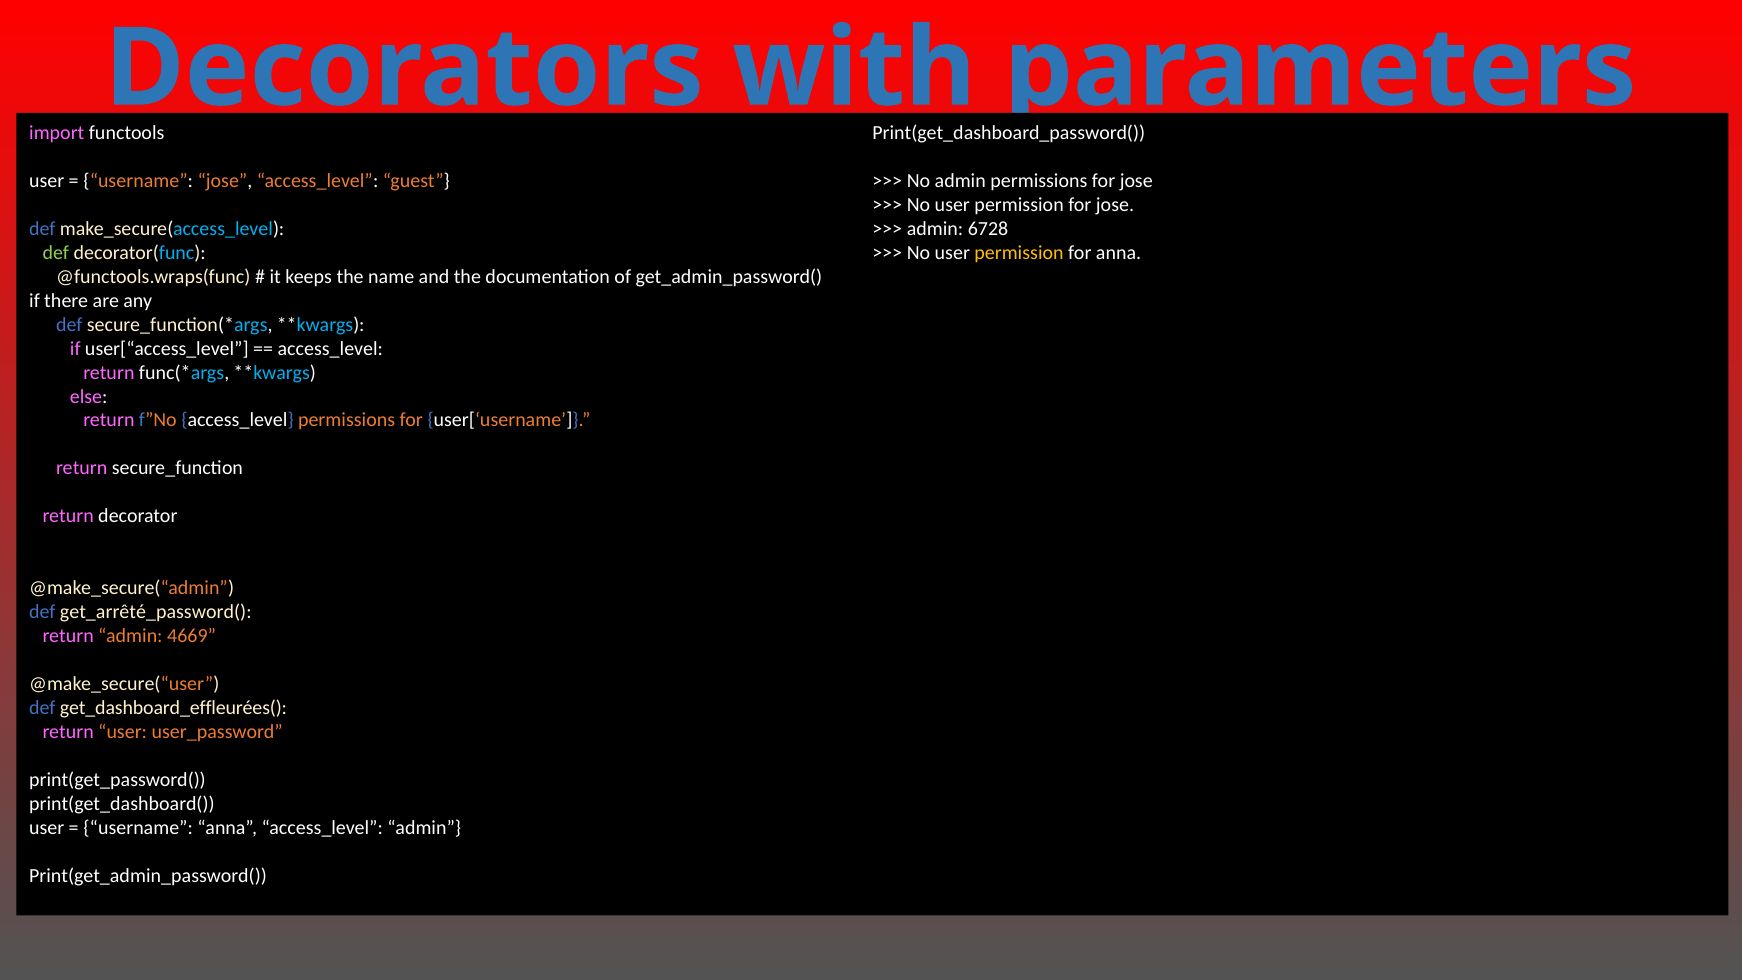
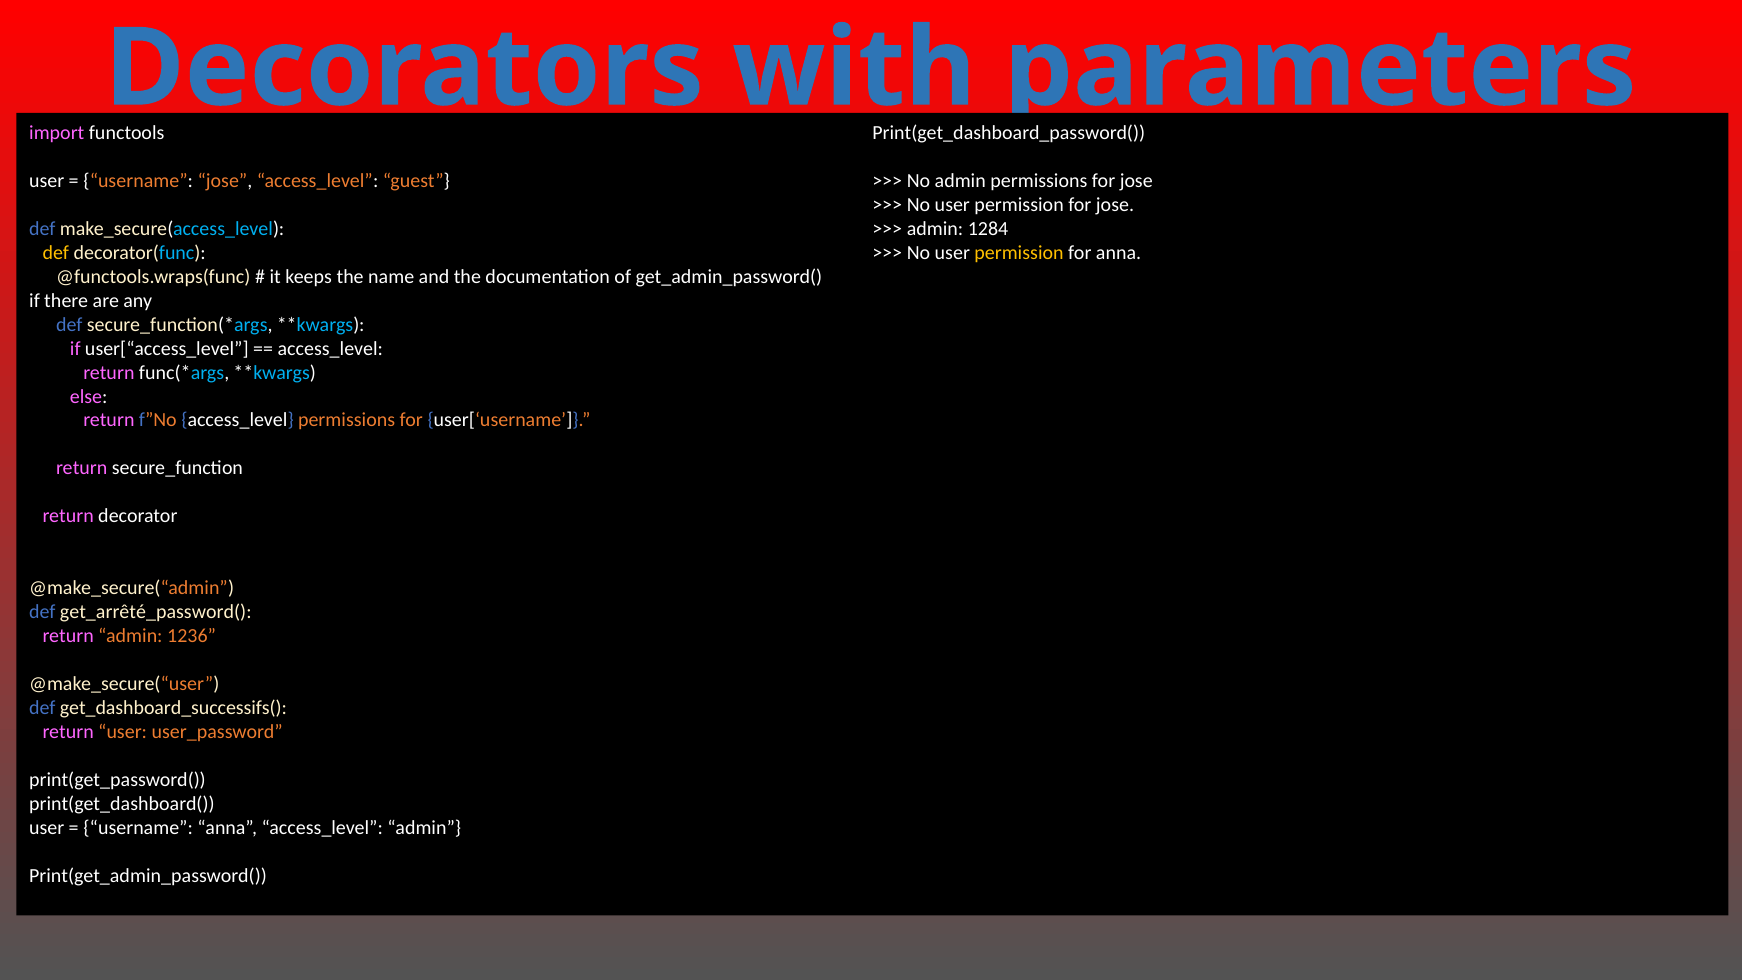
6728: 6728 -> 1284 (988, 229)
def colour: light green -> yellow (56, 253)
4669: 4669 -> 1236 (192, 636)
get_dashboard_effleurées(: get_dashboard_effleurées( -> get_dashboard_successifs( (173, 708)
